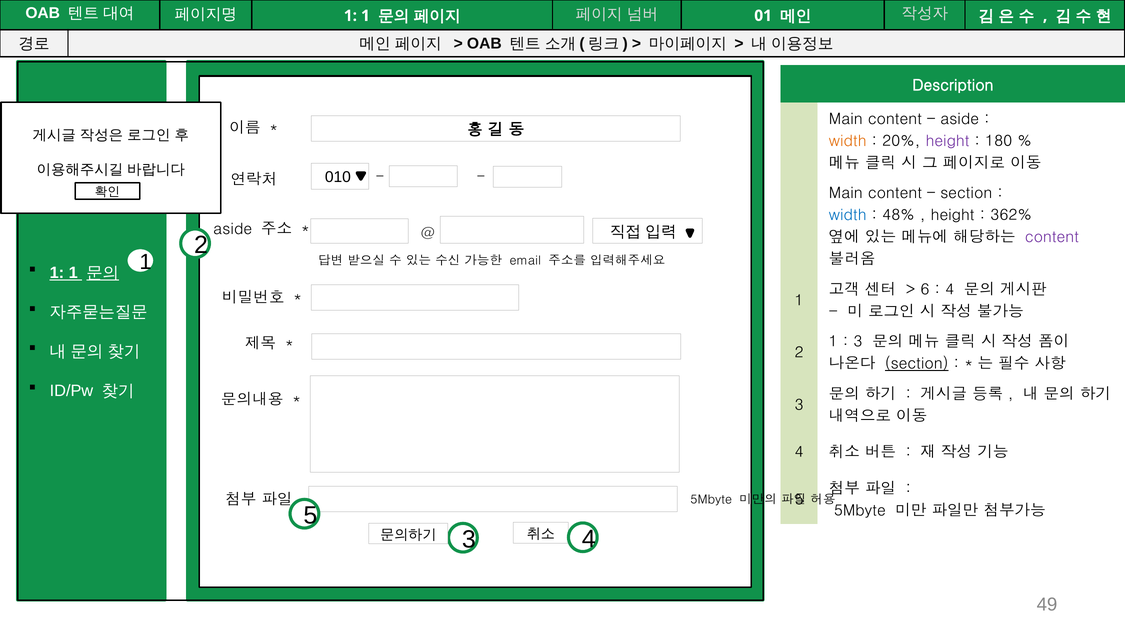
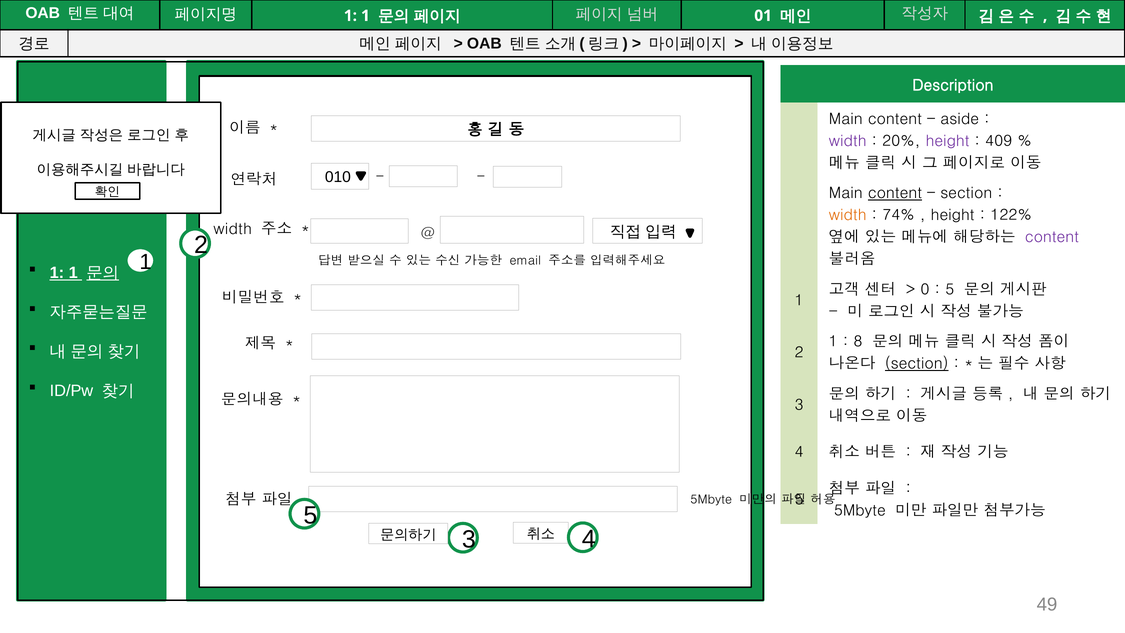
width colour: orange -> purple (848, 141)
180: 180 -> 409 (999, 141)
content underline: none -> present (895, 193)
width colour: blue -> orange (848, 215)
48%: 48% -> 74% (898, 215)
362%: 362% -> 122% (1011, 215)
aside: aside -> width (233, 229)
6: 6 -> 0 (925, 289)
4: 4 -> 5 (950, 289)
3: 3 -> 8 (858, 342)
